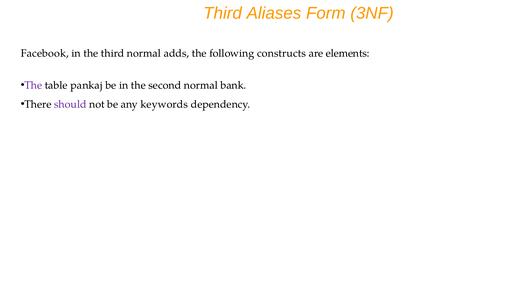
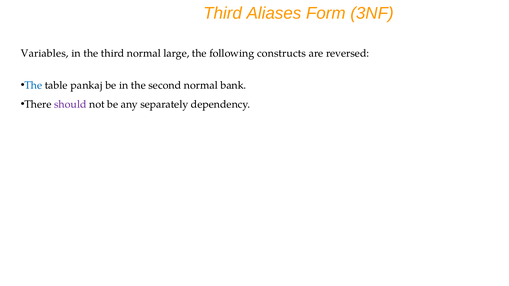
Facebook: Facebook -> Variables (45, 53)
adds: adds -> large (177, 53)
elements: elements -> reversed (348, 53)
The colour: purple -> blue (33, 85)
keywords: keywords -> separately (164, 104)
